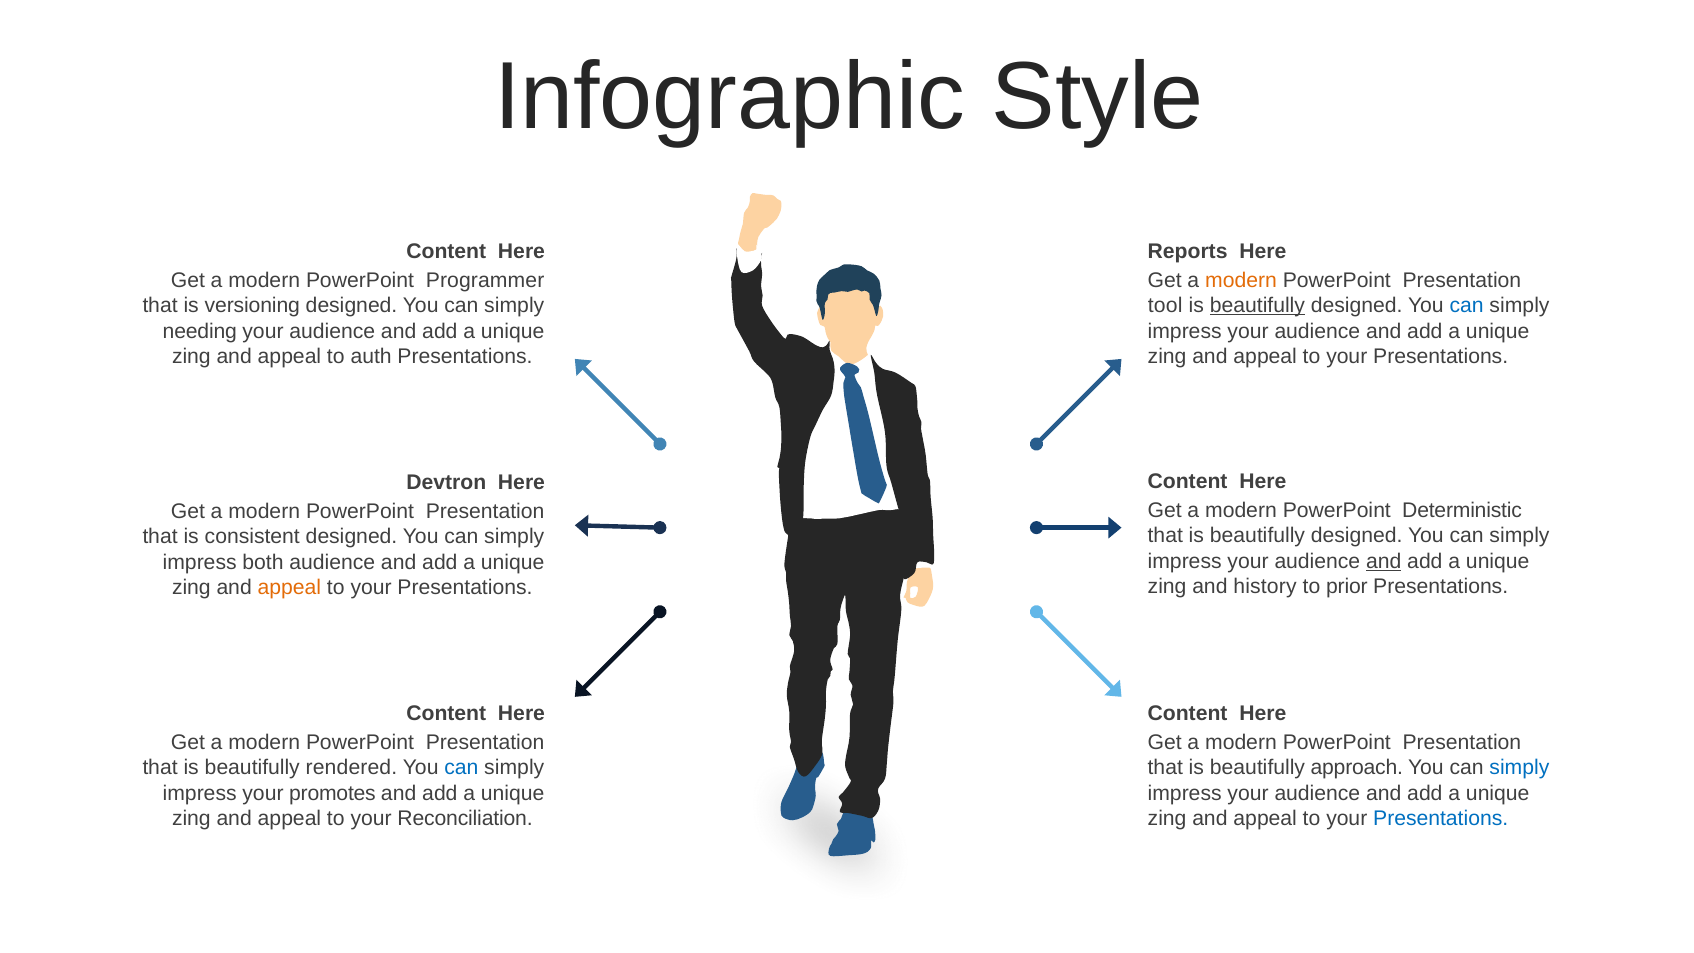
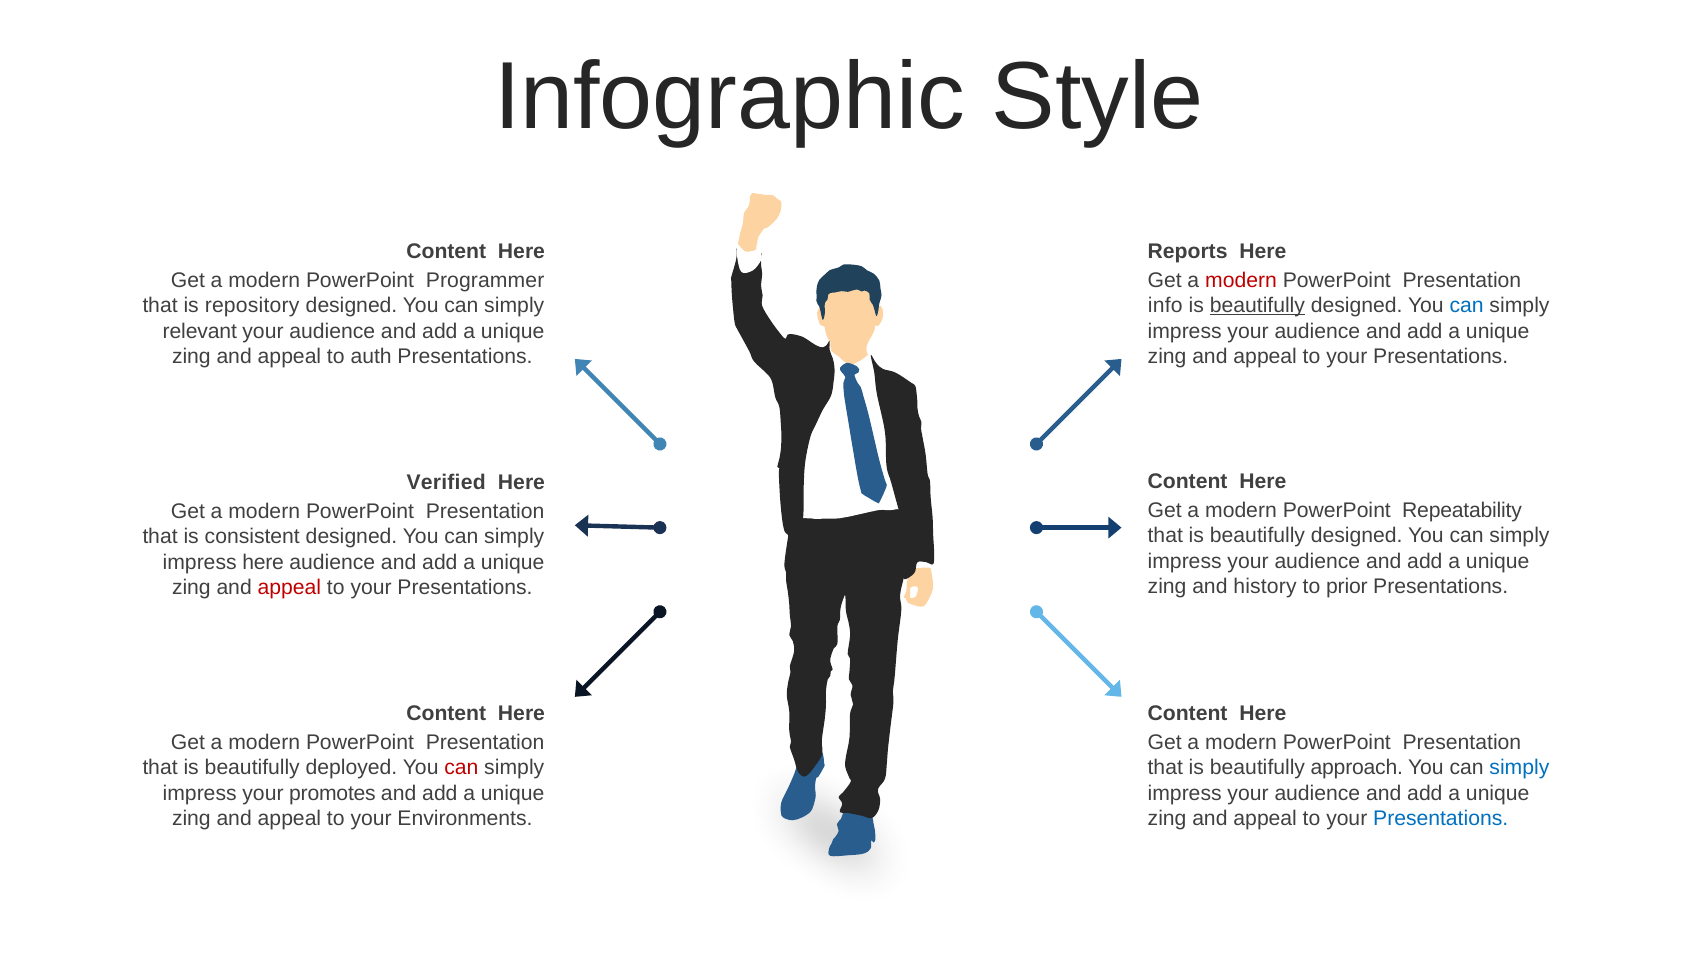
modern colour: orange -> red (1241, 280)
versioning: versioning -> repository (252, 306)
tool: tool -> info (1165, 306)
needing: needing -> relevant (200, 331)
Devtron: Devtron -> Verified (446, 483)
Deterministic: Deterministic -> Repeatability (1462, 510)
and underline: present -> none (1384, 561)
impress both: both -> here (263, 562)
appeal colour: orange -> red (289, 587)
rendered: rendered -> deployed (352, 768)
can colour: blue -> red (461, 768)
Reconciliation: Reconciliation -> Environments (465, 818)
